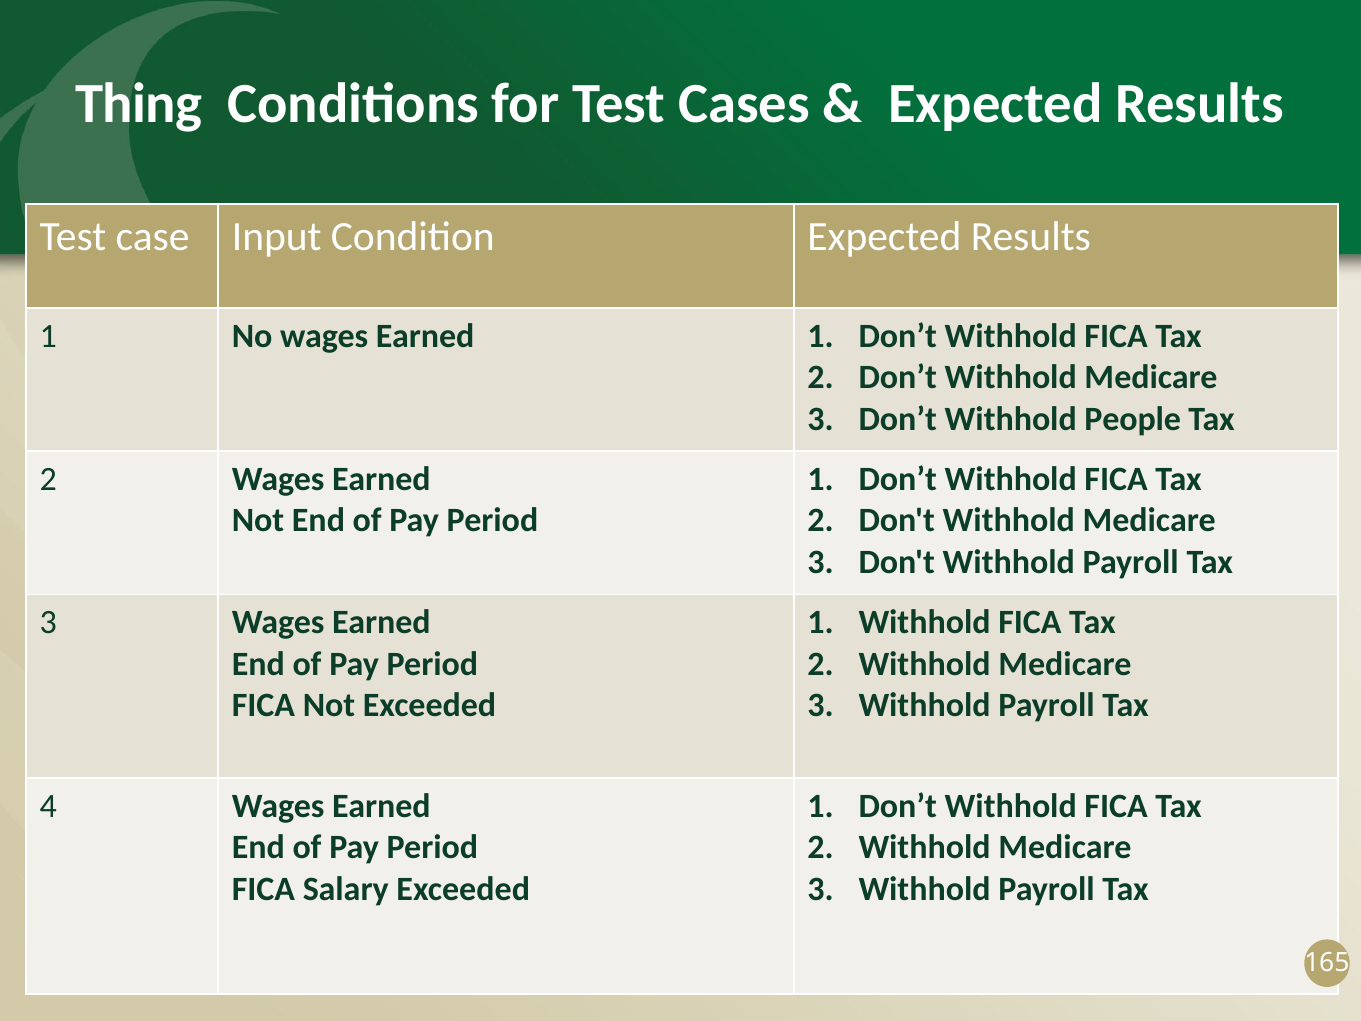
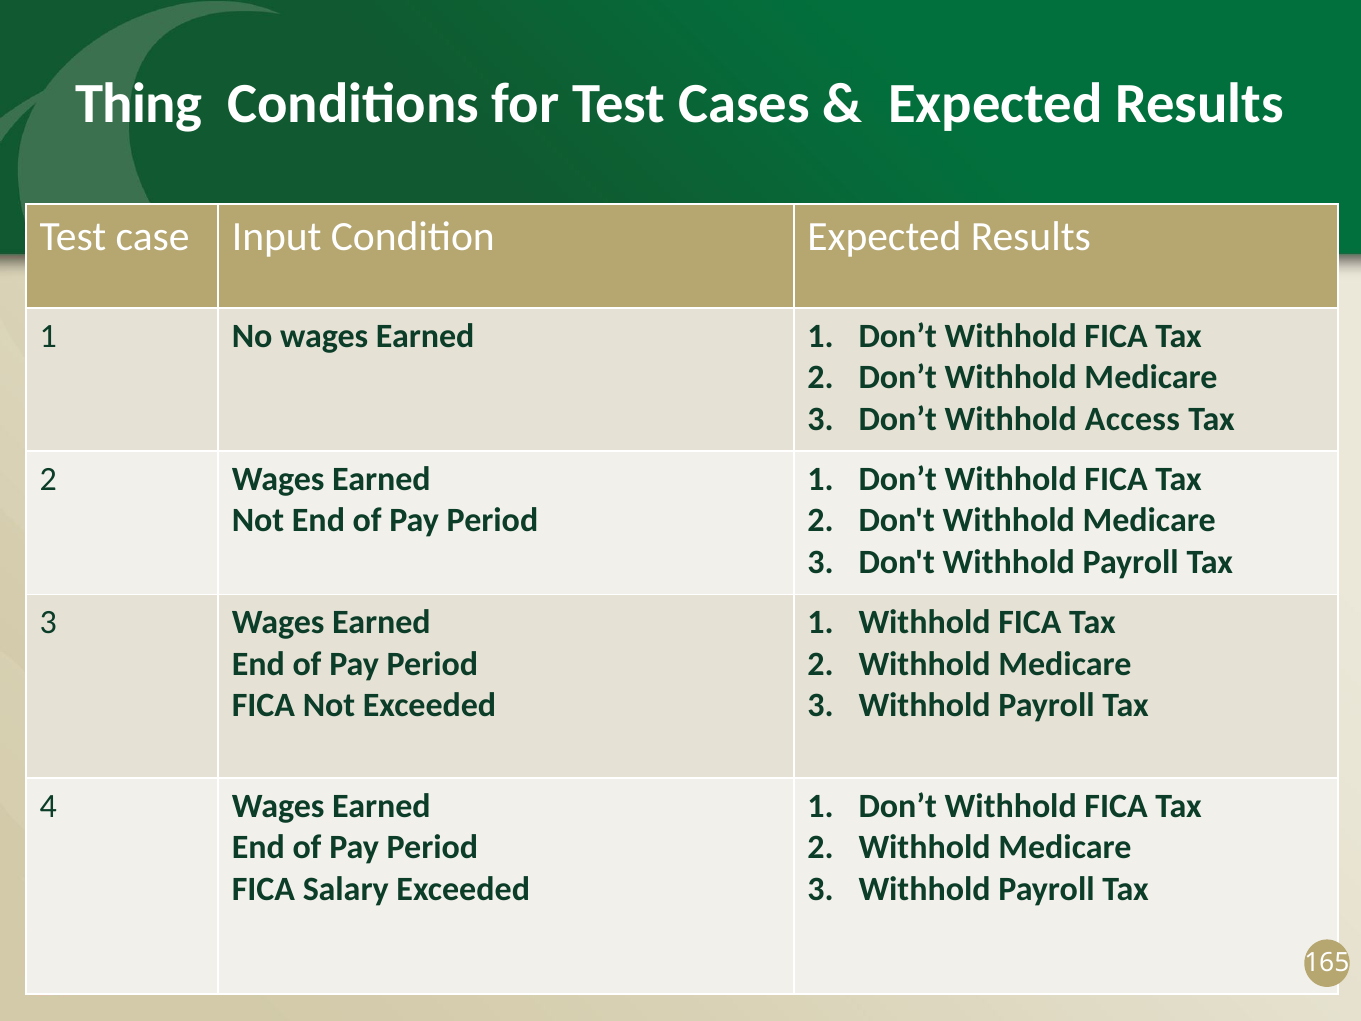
People: People -> Access (1132, 419)
